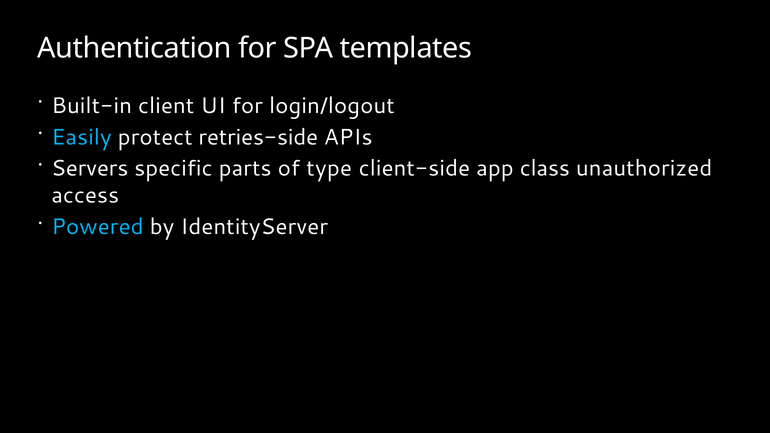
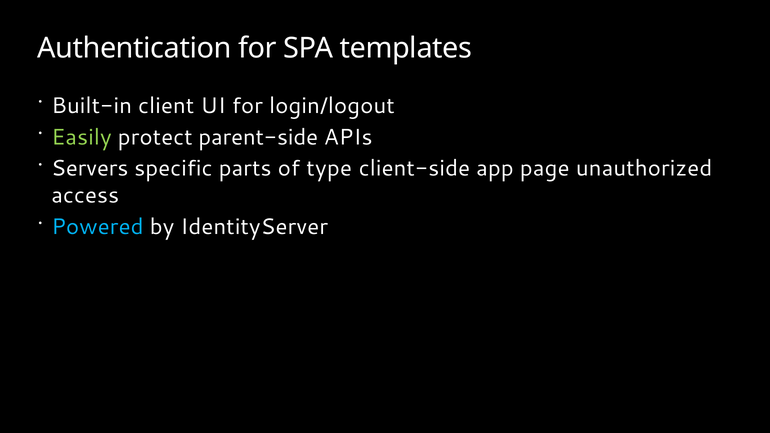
Easily colour: light blue -> light green (81, 137)
retries-side: retries-side -> parent-side (258, 137)
class: class -> page (545, 169)
